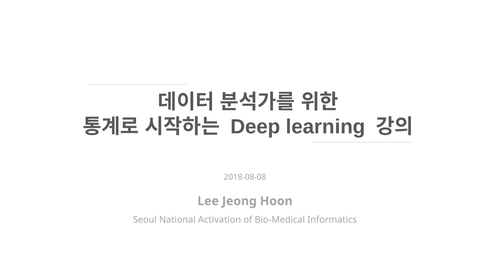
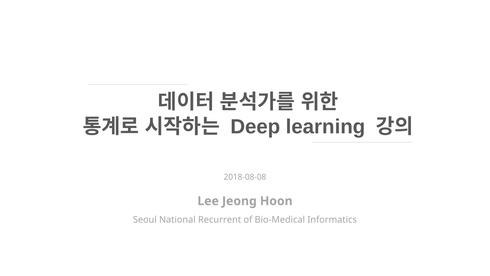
Activation: Activation -> Recurrent (220, 220)
